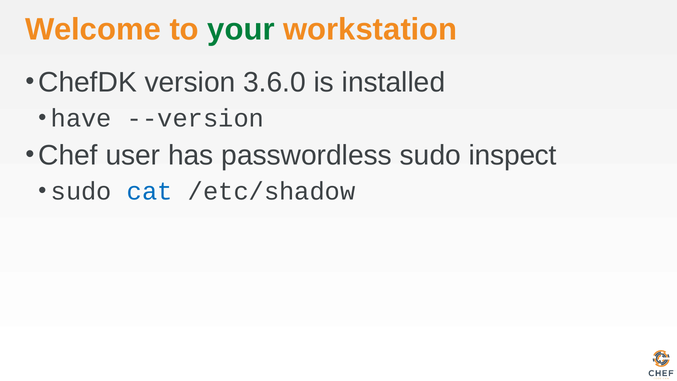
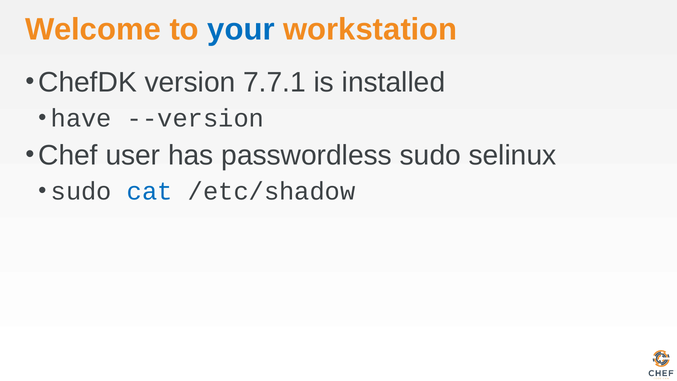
your colour: green -> blue (241, 29)
3.6.0: 3.6.0 -> 7.7.1 (275, 82)
inspect: inspect -> selinux (513, 155)
